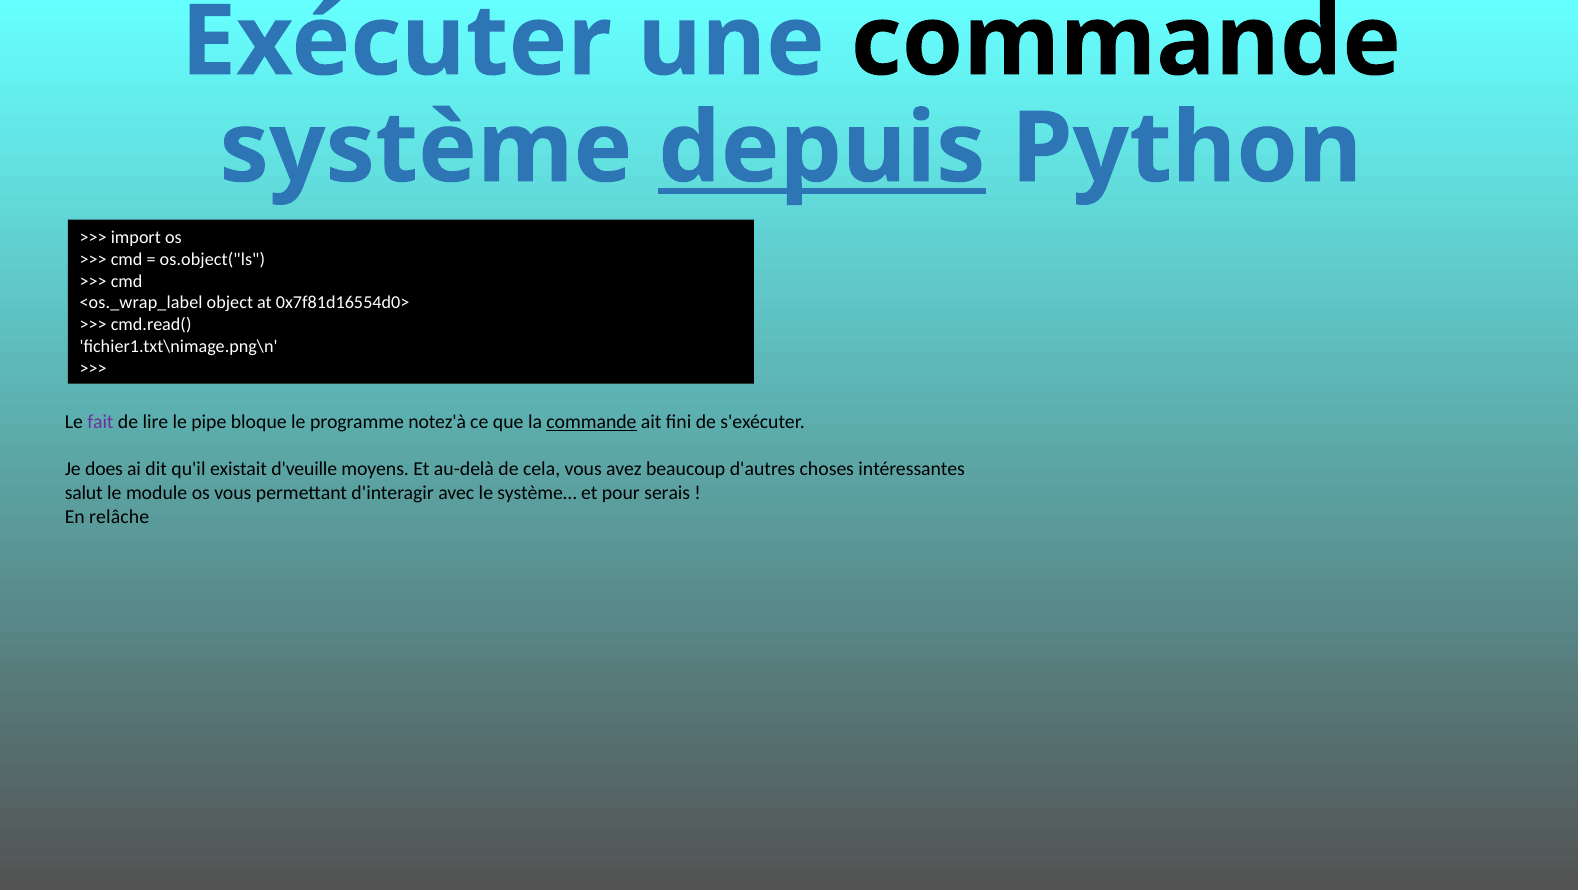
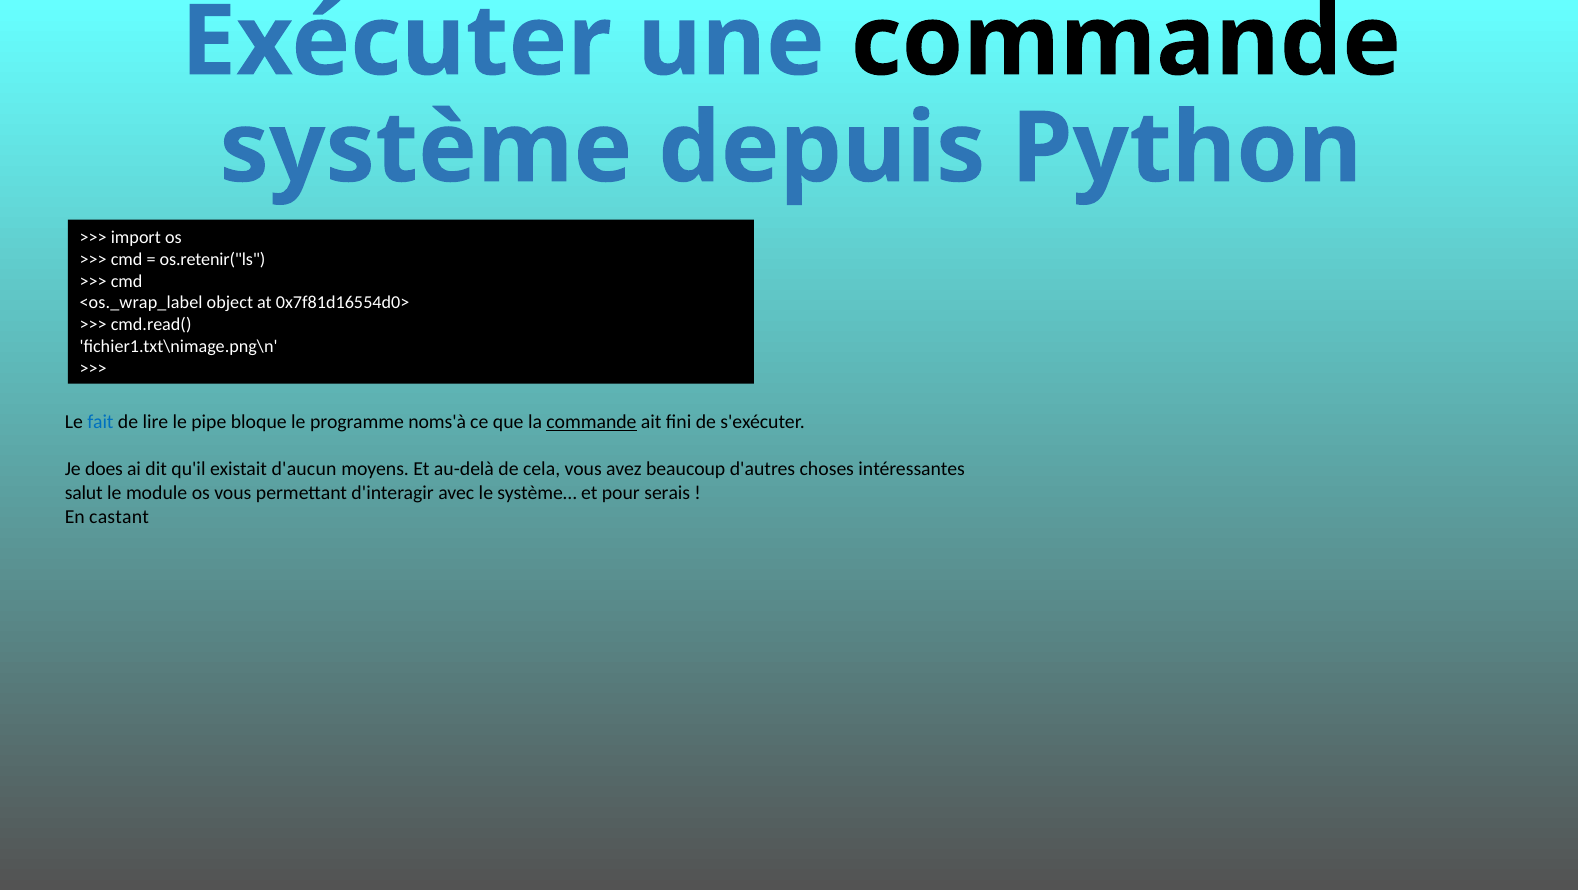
depuis underline: present -> none (822, 149)
os.object("ls: os.object("ls -> os.retenir("ls (213, 259)
fait colour: purple -> blue (100, 422)
notez'à: notez'à -> noms'à (437, 422)
d'veuille: d'veuille -> d'aucun (304, 469)
relâche: relâche -> castant (119, 517)
